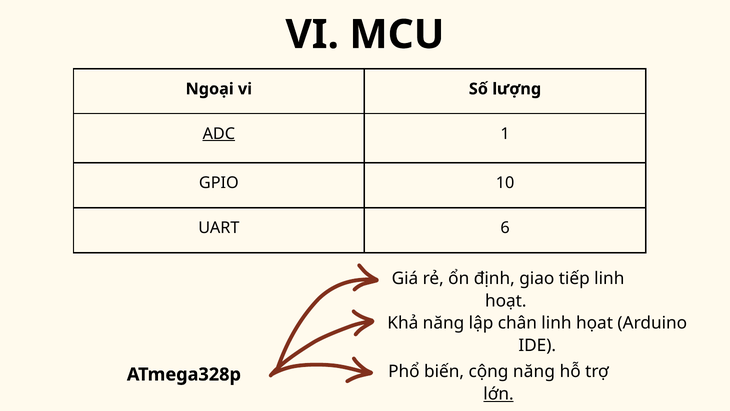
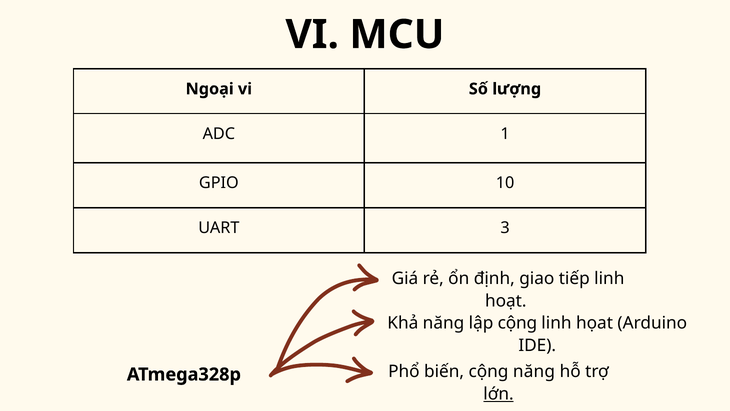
ADC underline: present -> none (219, 134)
6: 6 -> 3 (505, 228)
lập chân: chân -> cộng (517, 323)
